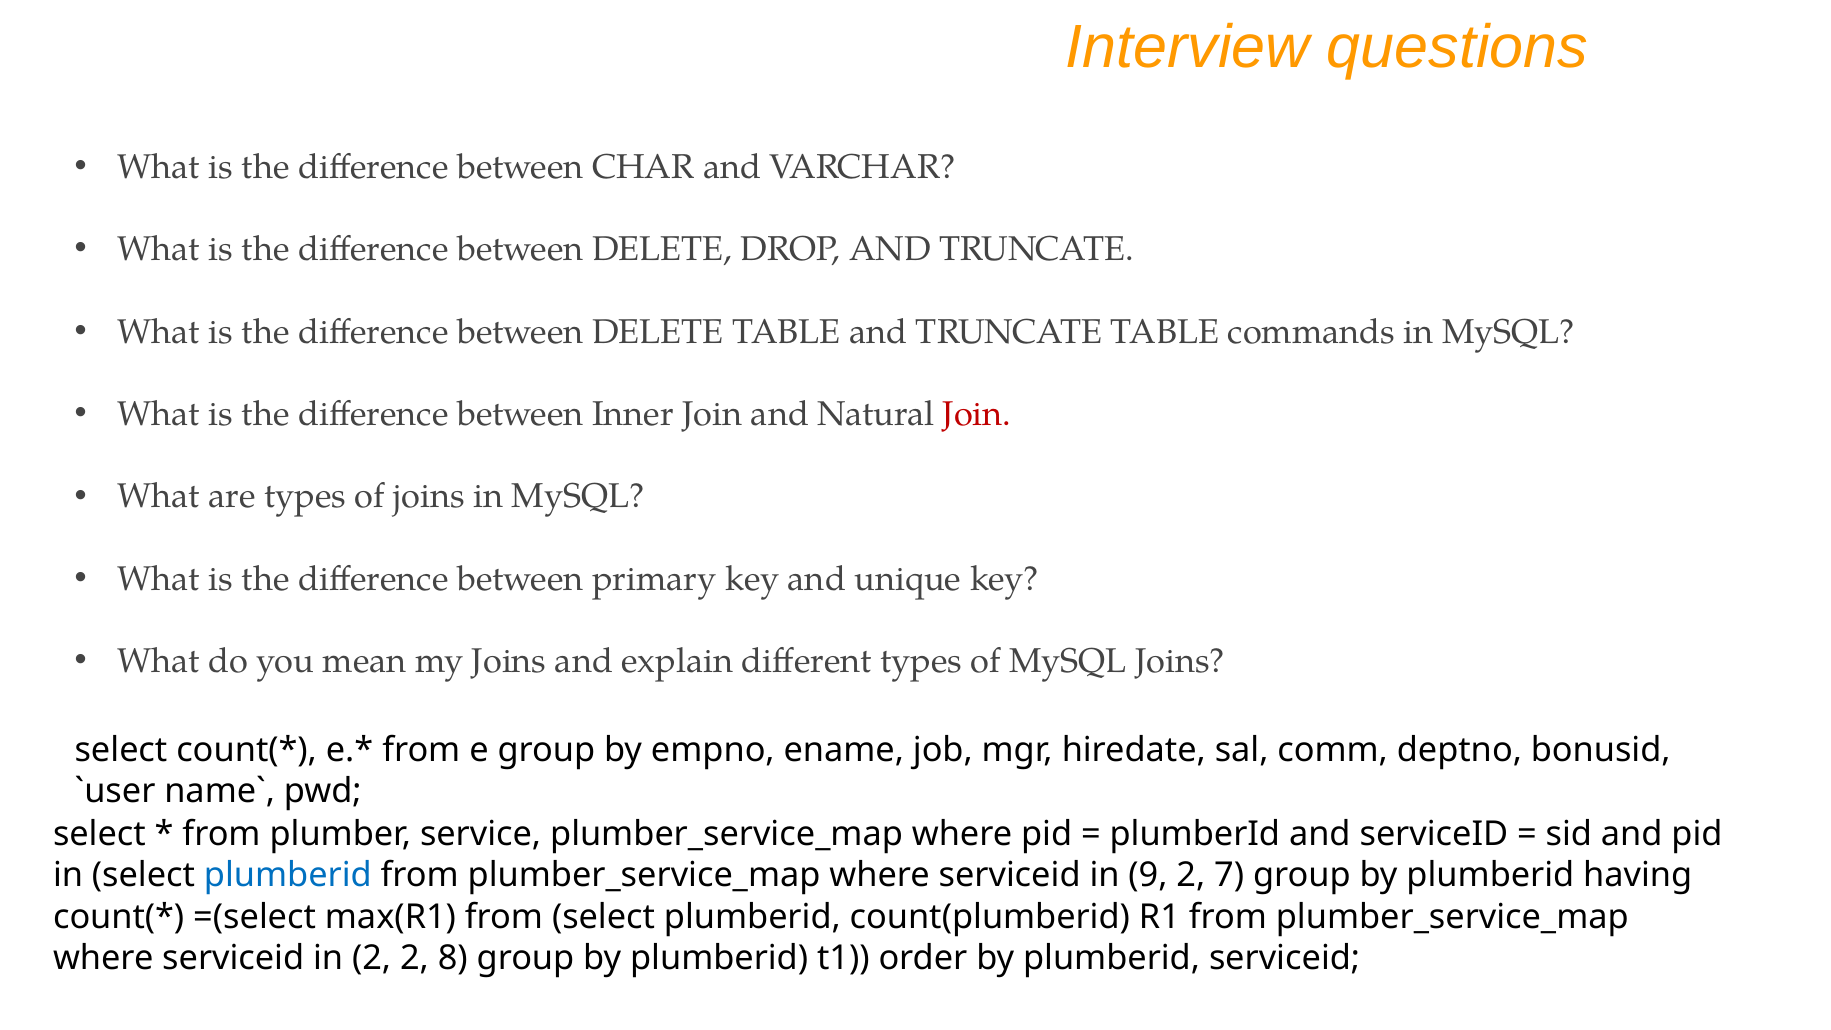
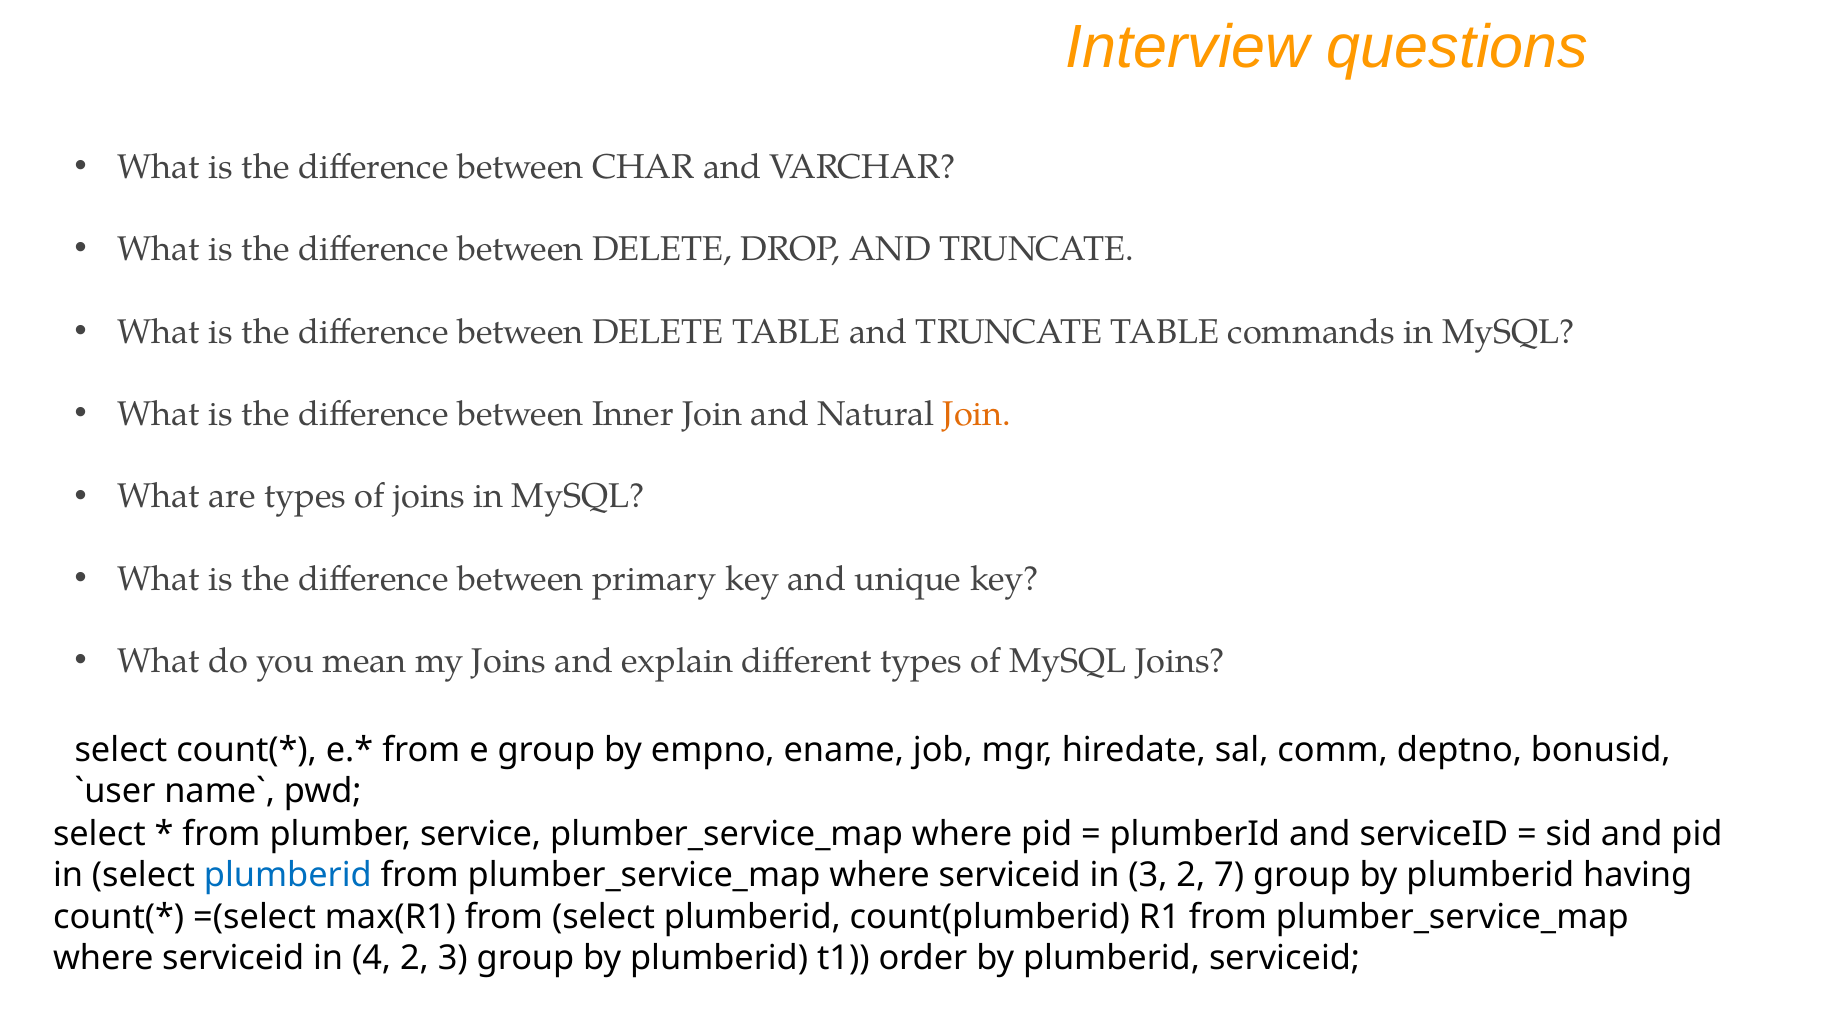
Join colour: red -> orange (977, 414)
in 9: 9 -> 3 (1148, 875)
in 2: 2 -> 4 (372, 958)
2 8: 8 -> 3 (453, 958)
